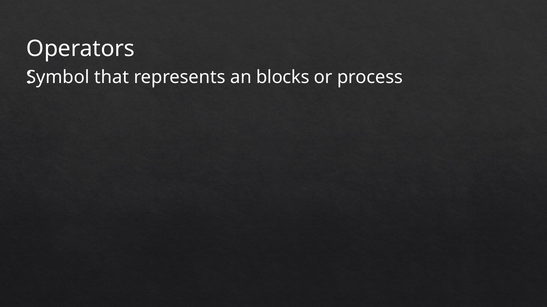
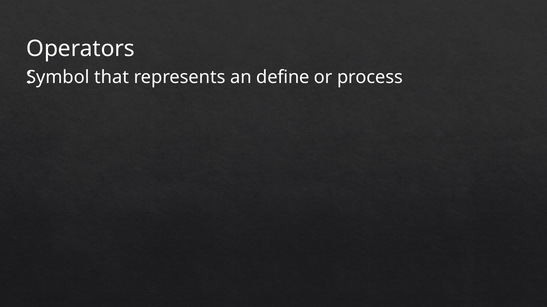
blocks: blocks -> define (283, 77)
